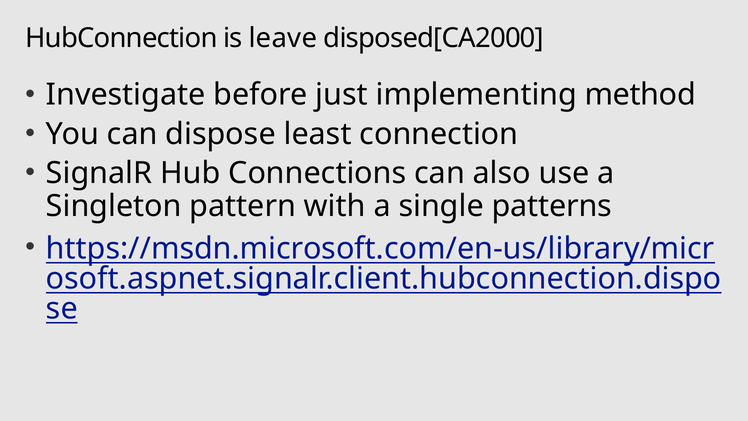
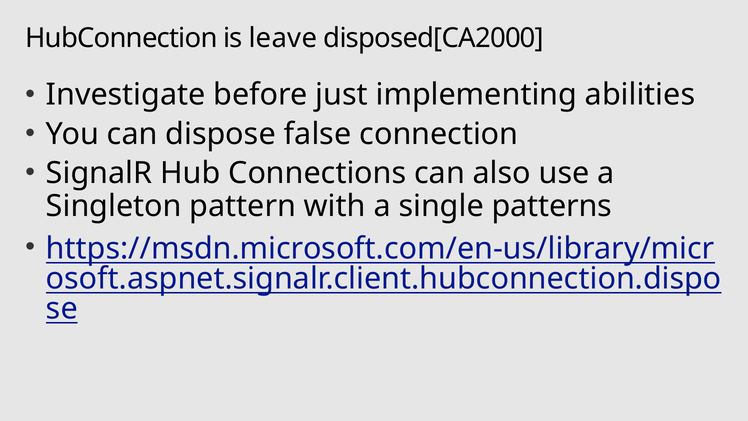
method: method -> abilities (640, 95)
least: least -> false (318, 134)
